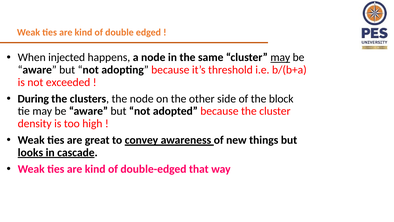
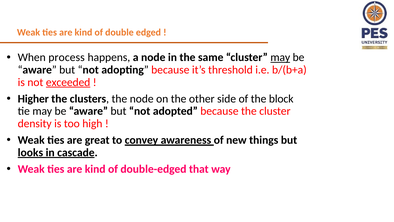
injected: injected -> process (67, 57)
exceeded underline: none -> present (68, 82)
During: During -> Higher (33, 99)
